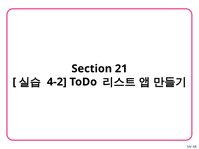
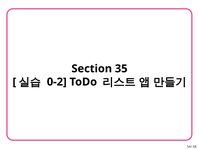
21: 21 -> 35 (121, 69)
4-2: 4-2 -> 0-2 (57, 82)
